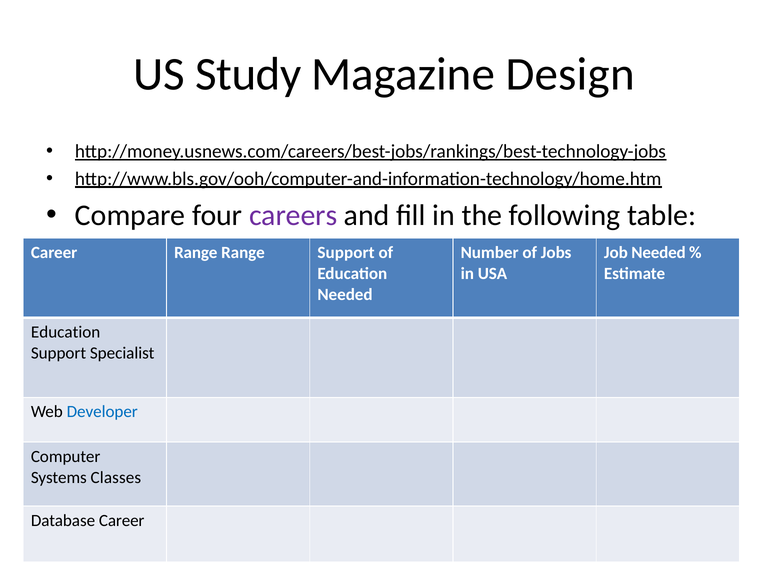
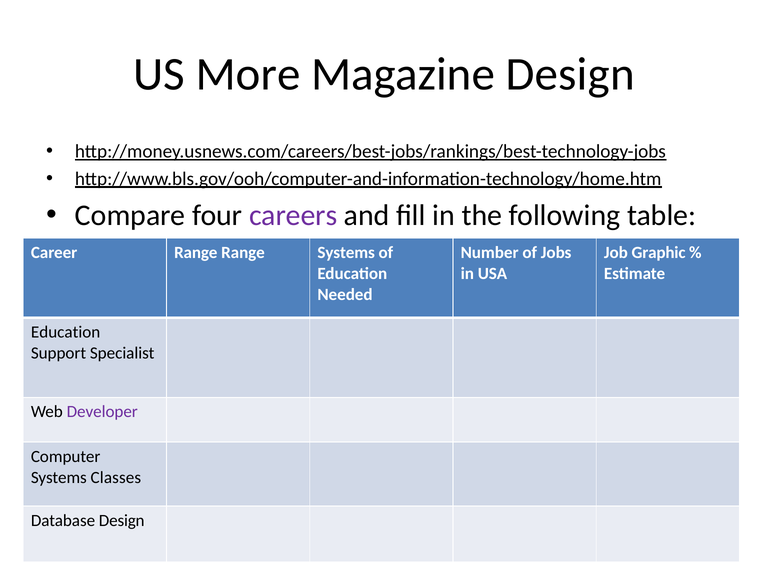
Study: Study -> More (248, 74)
Range Support: Support -> Systems (346, 253)
Job Needed: Needed -> Graphic (659, 253)
Developer colour: blue -> purple (102, 412)
Database Career: Career -> Design (122, 520)
